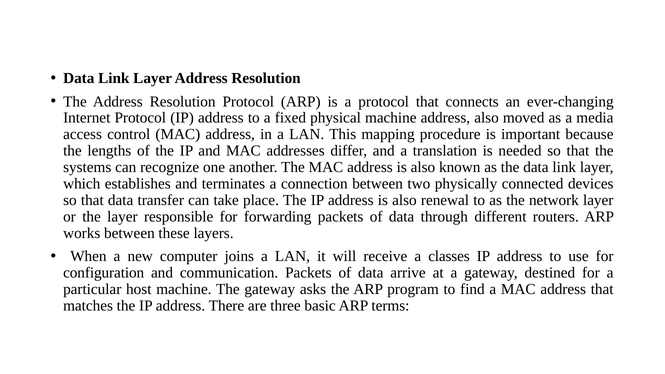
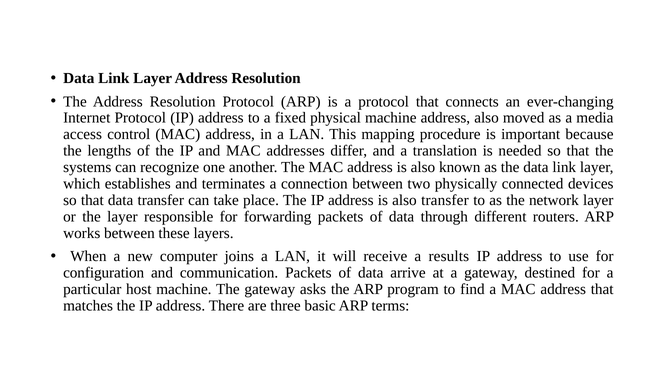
also renewal: renewal -> transfer (445, 200)
classes: classes -> results (449, 256)
